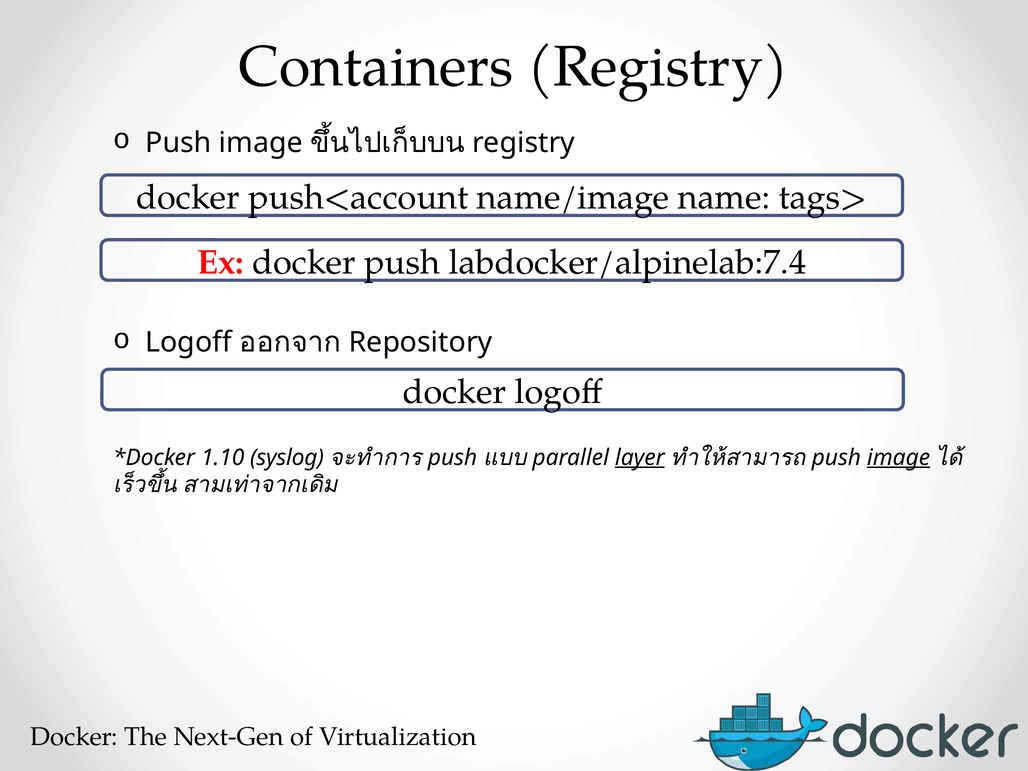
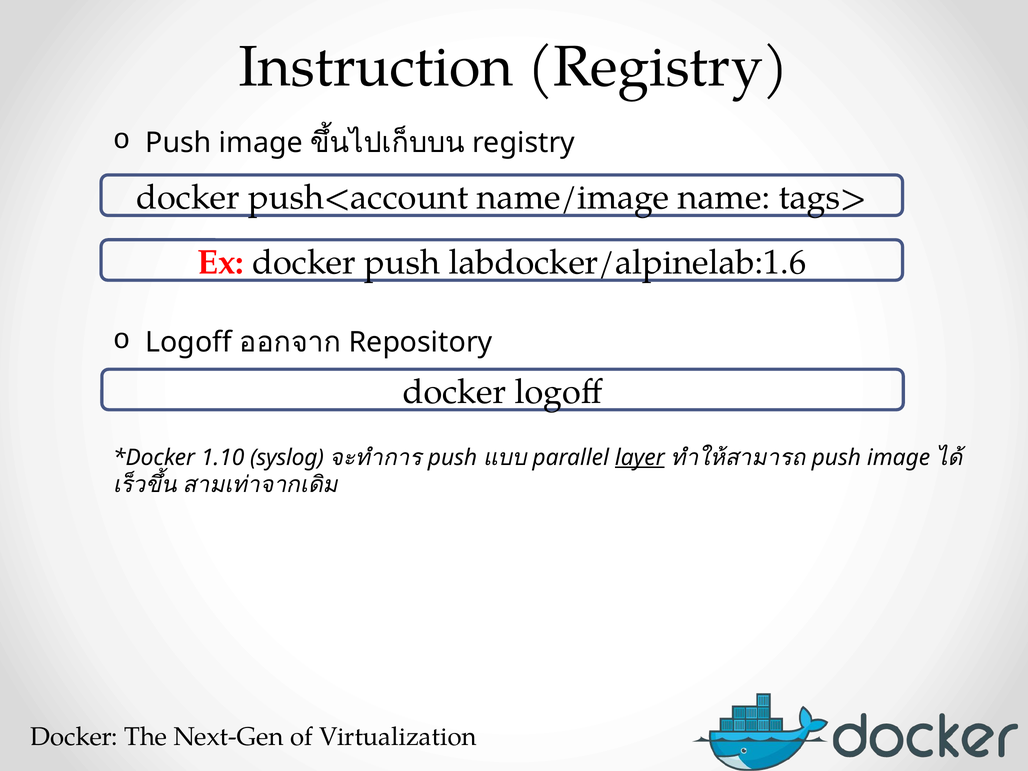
Containers: Containers -> Instruction (376, 67)
labdocker/alpinelab:7.4: labdocker/alpinelab:7.4 -> labdocker/alpinelab:1.6 (627, 262)
image underline: present -> none (899, 458)
